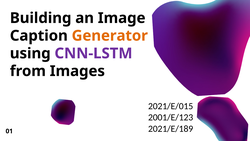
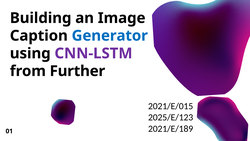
Generator colour: orange -> blue (110, 36)
Images: Images -> Further (77, 71)
2001/E/123: 2001/E/123 -> 2025/E/123 (171, 117)
